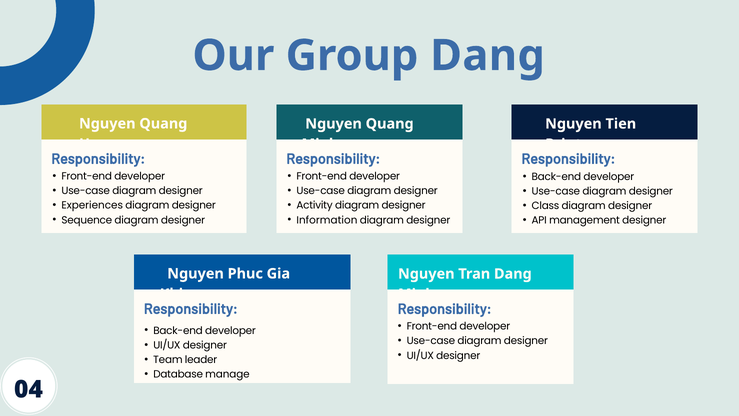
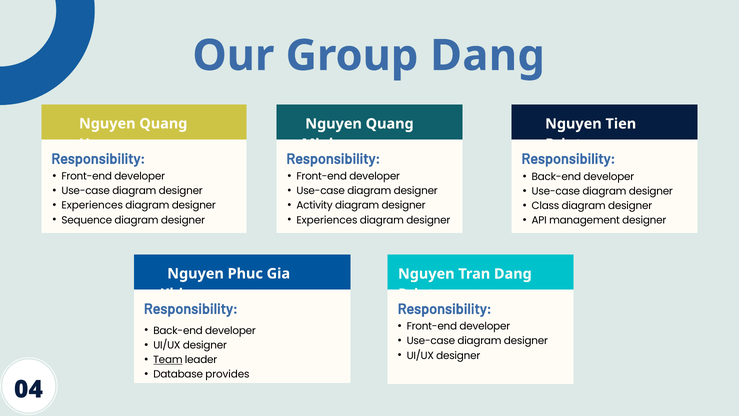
Information: Information -> Experiences (327, 220)
Minh: Minh -> Print (416, 294)
Team underline: none -> present (168, 360)
manage: manage -> provides (227, 374)
